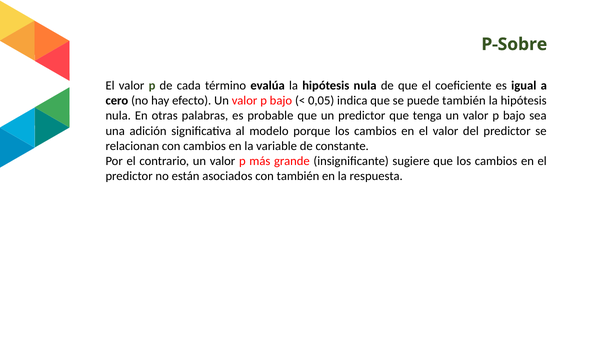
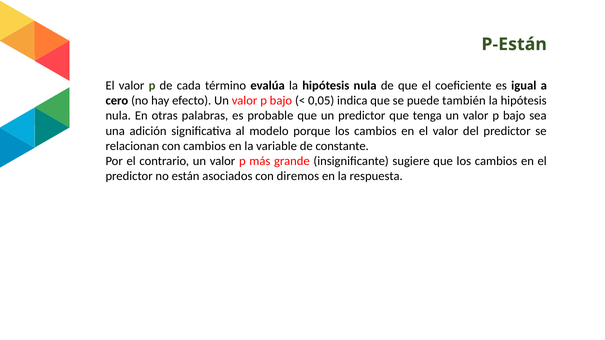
P-Sobre: P-Sobre -> P-Están (514, 44)
con también: también -> diremos (298, 176)
